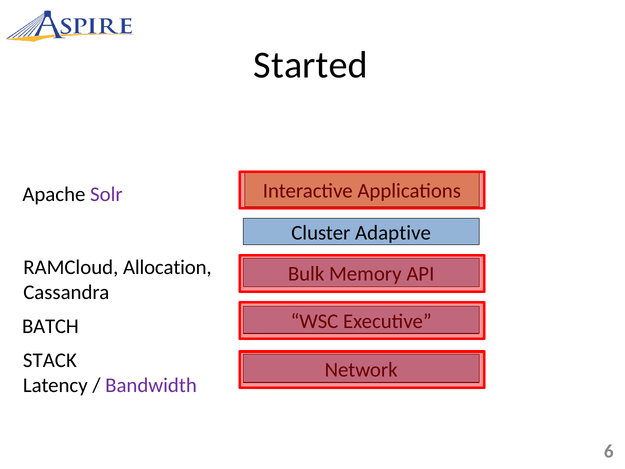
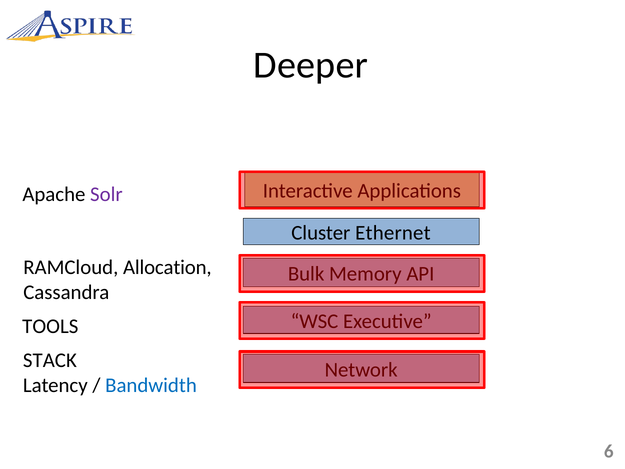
Started: Started -> Deeper (311, 65)
Adaptive: Adaptive -> Ethernet (393, 233)
BATCH: BATCH -> TOOLS (50, 326)
Bandwidth colour: purple -> blue (151, 385)
